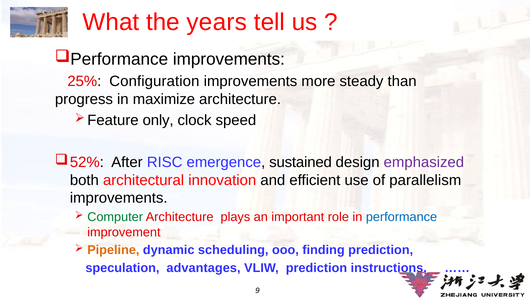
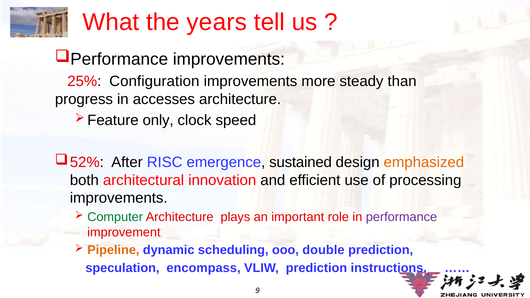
maximize: maximize -> accesses (164, 99)
emphasized colour: purple -> orange (424, 162)
parallelism: parallelism -> processing (425, 180)
performance colour: blue -> purple (401, 217)
finding: finding -> double (323, 250)
advantages: advantages -> encompass (204, 268)
